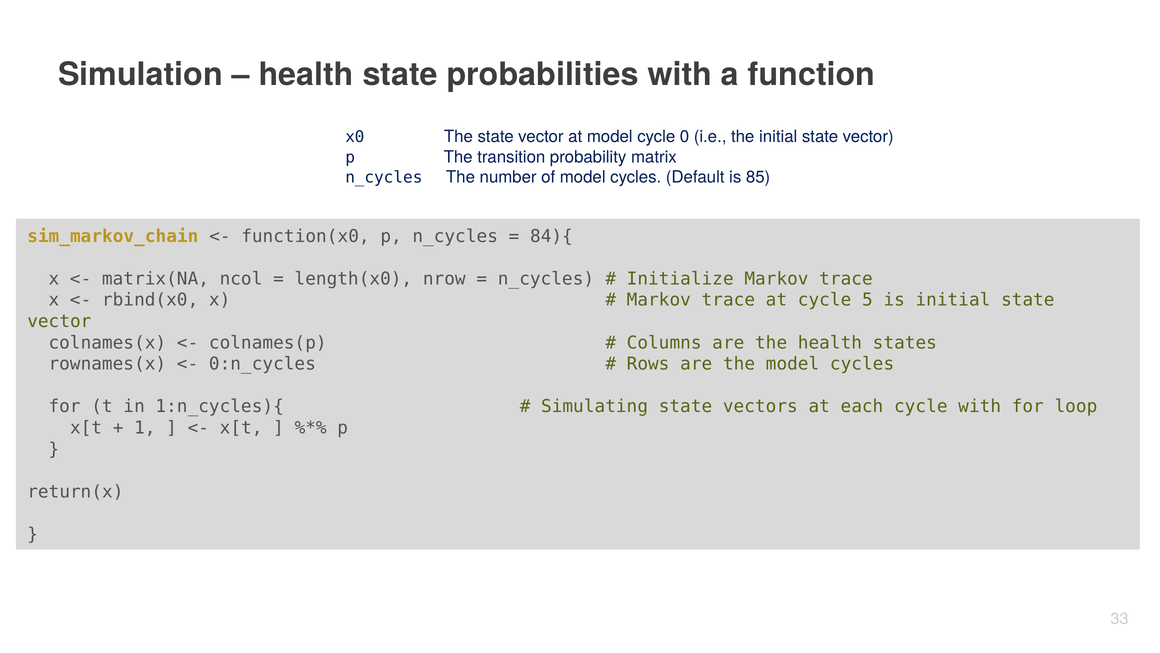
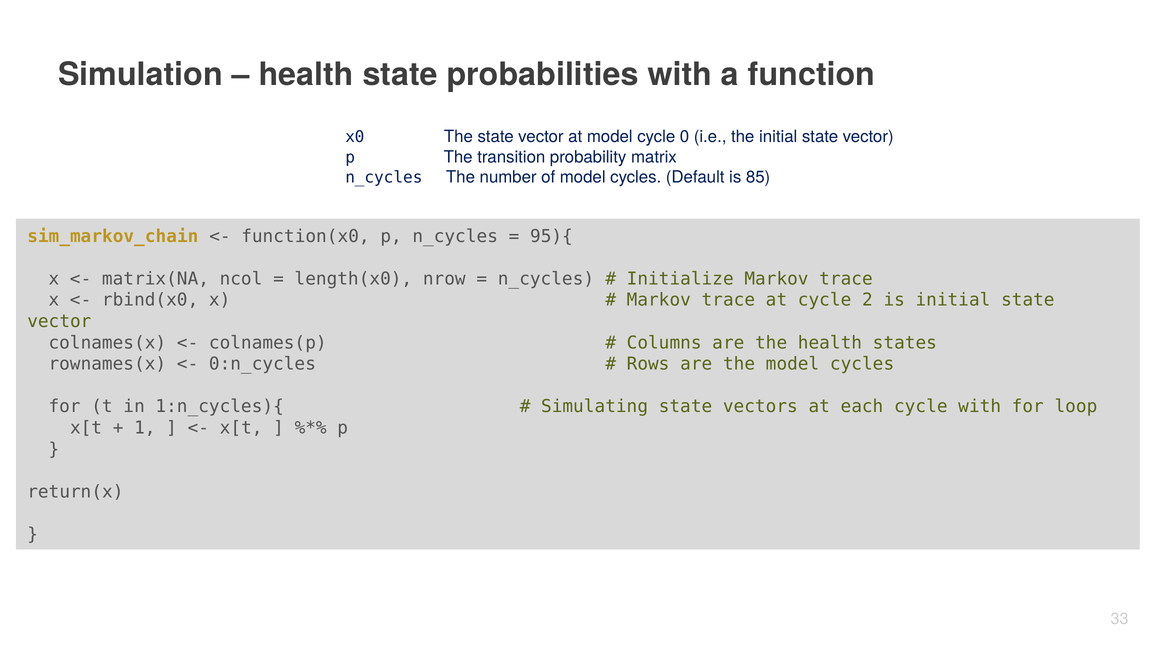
84){: 84){ -> 95){ (551, 236)
5: 5 -> 2 (867, 300)
